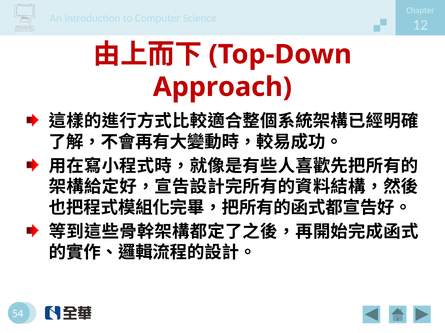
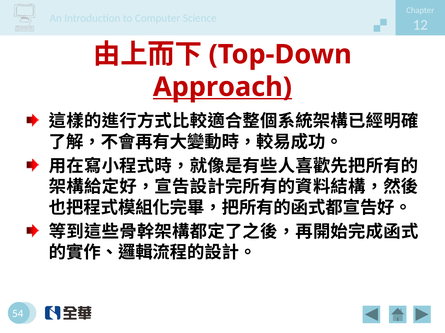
Approach underline: none -> present (222, 87)
